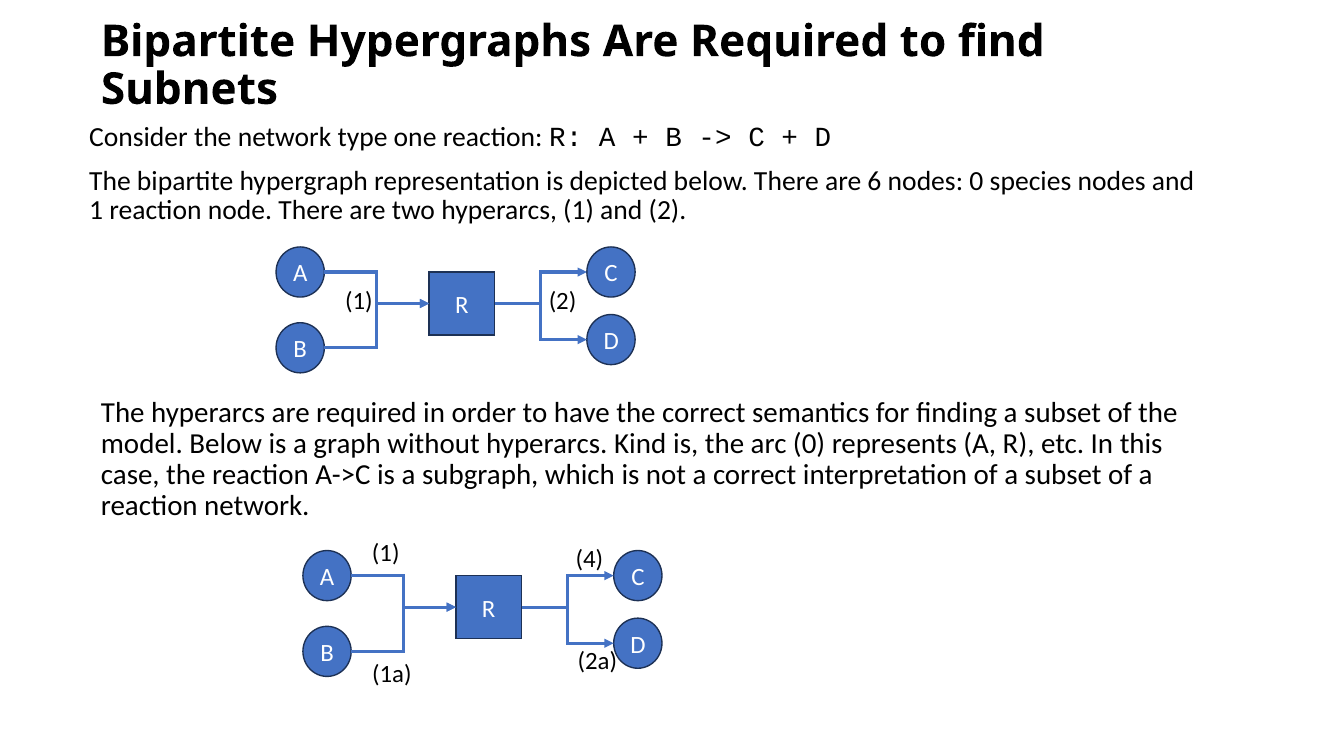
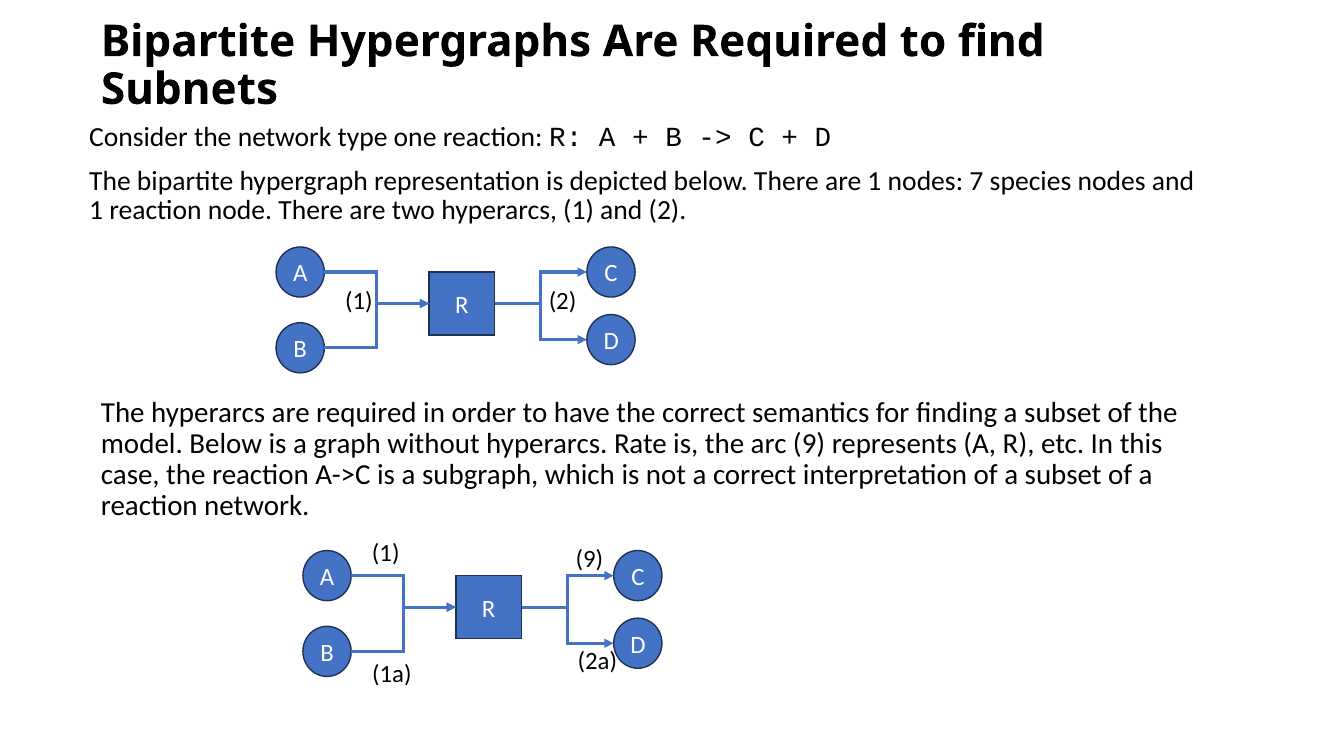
are 6: 6 -> 1 (874, 181)
nodes 0: 0 -> 7 (976, 181)
Kind: Kind -> Rate (640, 444)
arc 0: 0 -> 9 (809, 444)
1 4: 4 -> 9 (589, 559)
